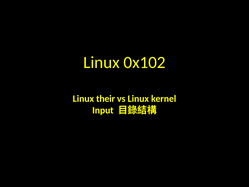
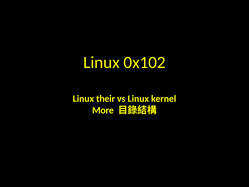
Input: Input -> More (103, 110)
